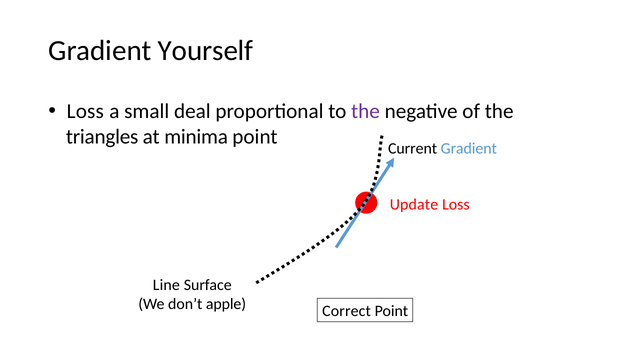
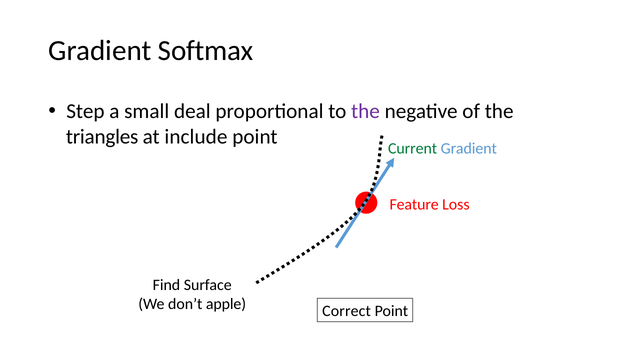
Yourself: Yourself -> Softmax (206, 51)
Loss: Loss -> Step (85, 111)
minima: minima -> include (196, 137)
Current colour: black -> green (413, 149)
Update: Update -> Feature (414, 205)
Line: Line -> Find (166, 285)
